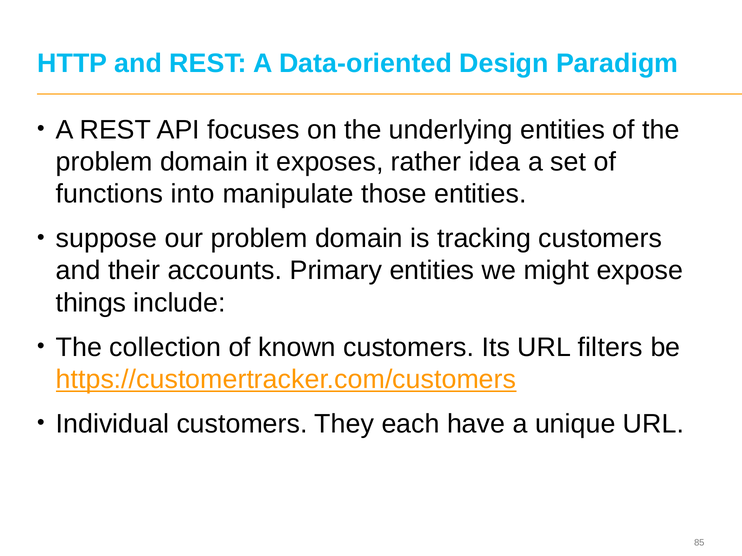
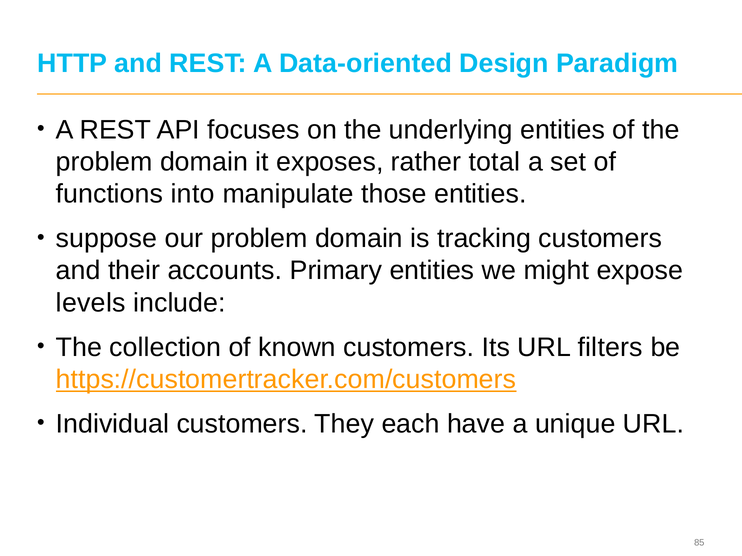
idea: idea -> total (494, 162)
things: things -> levels (91, 303)
